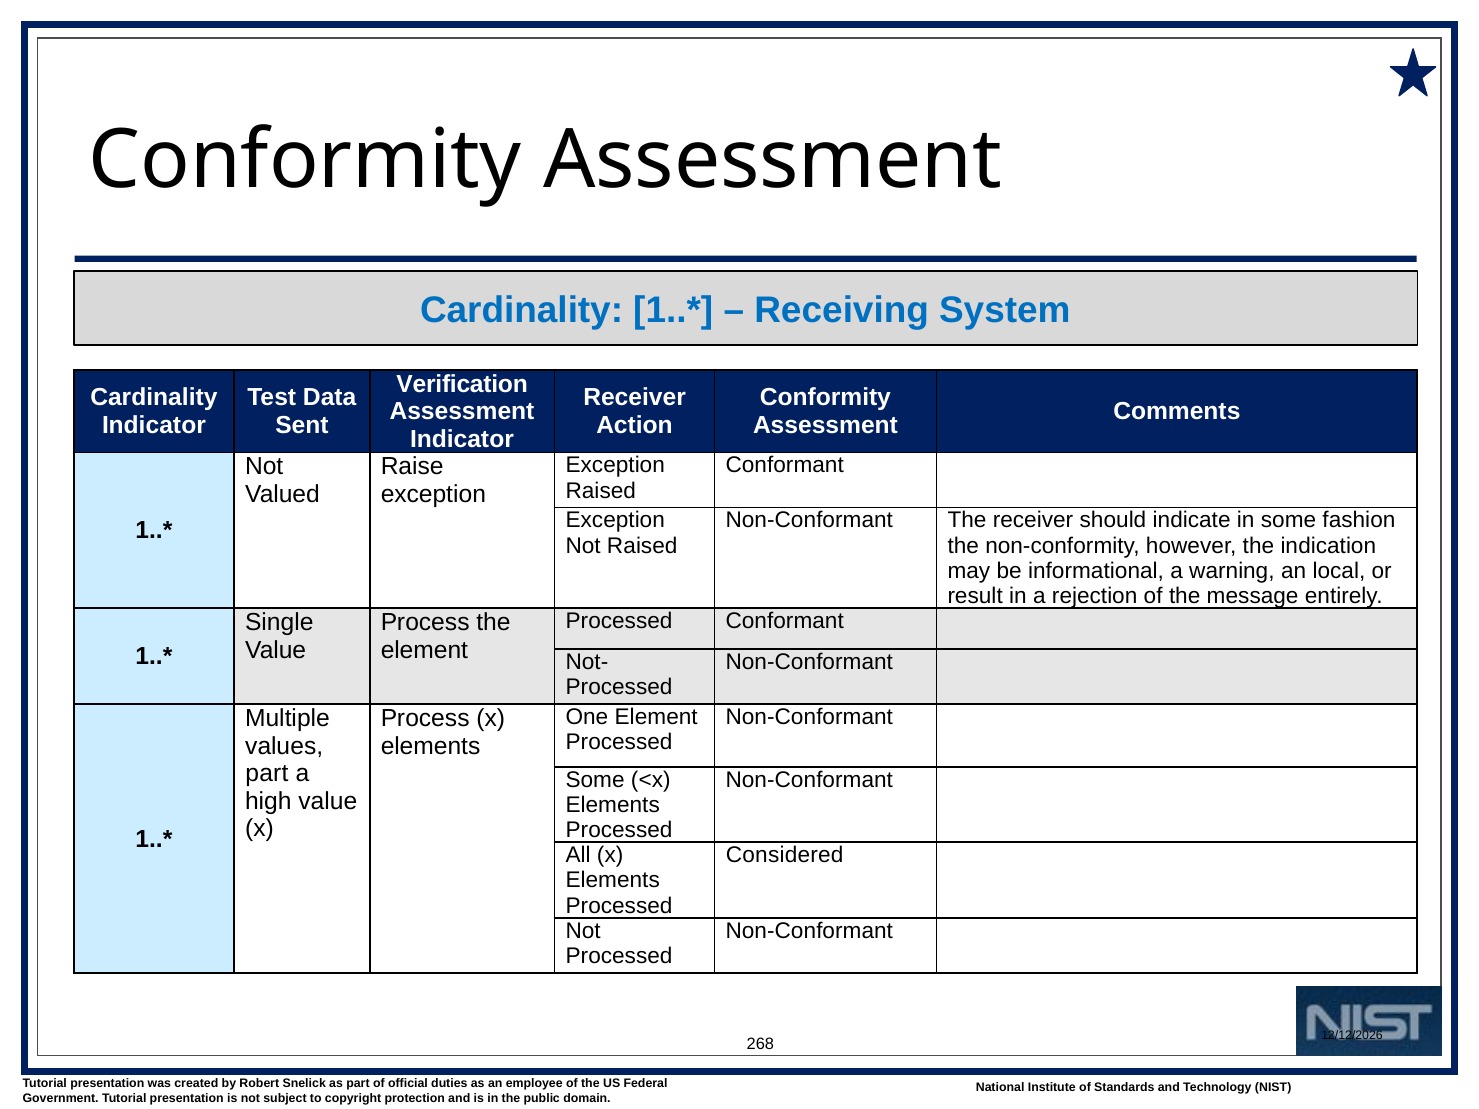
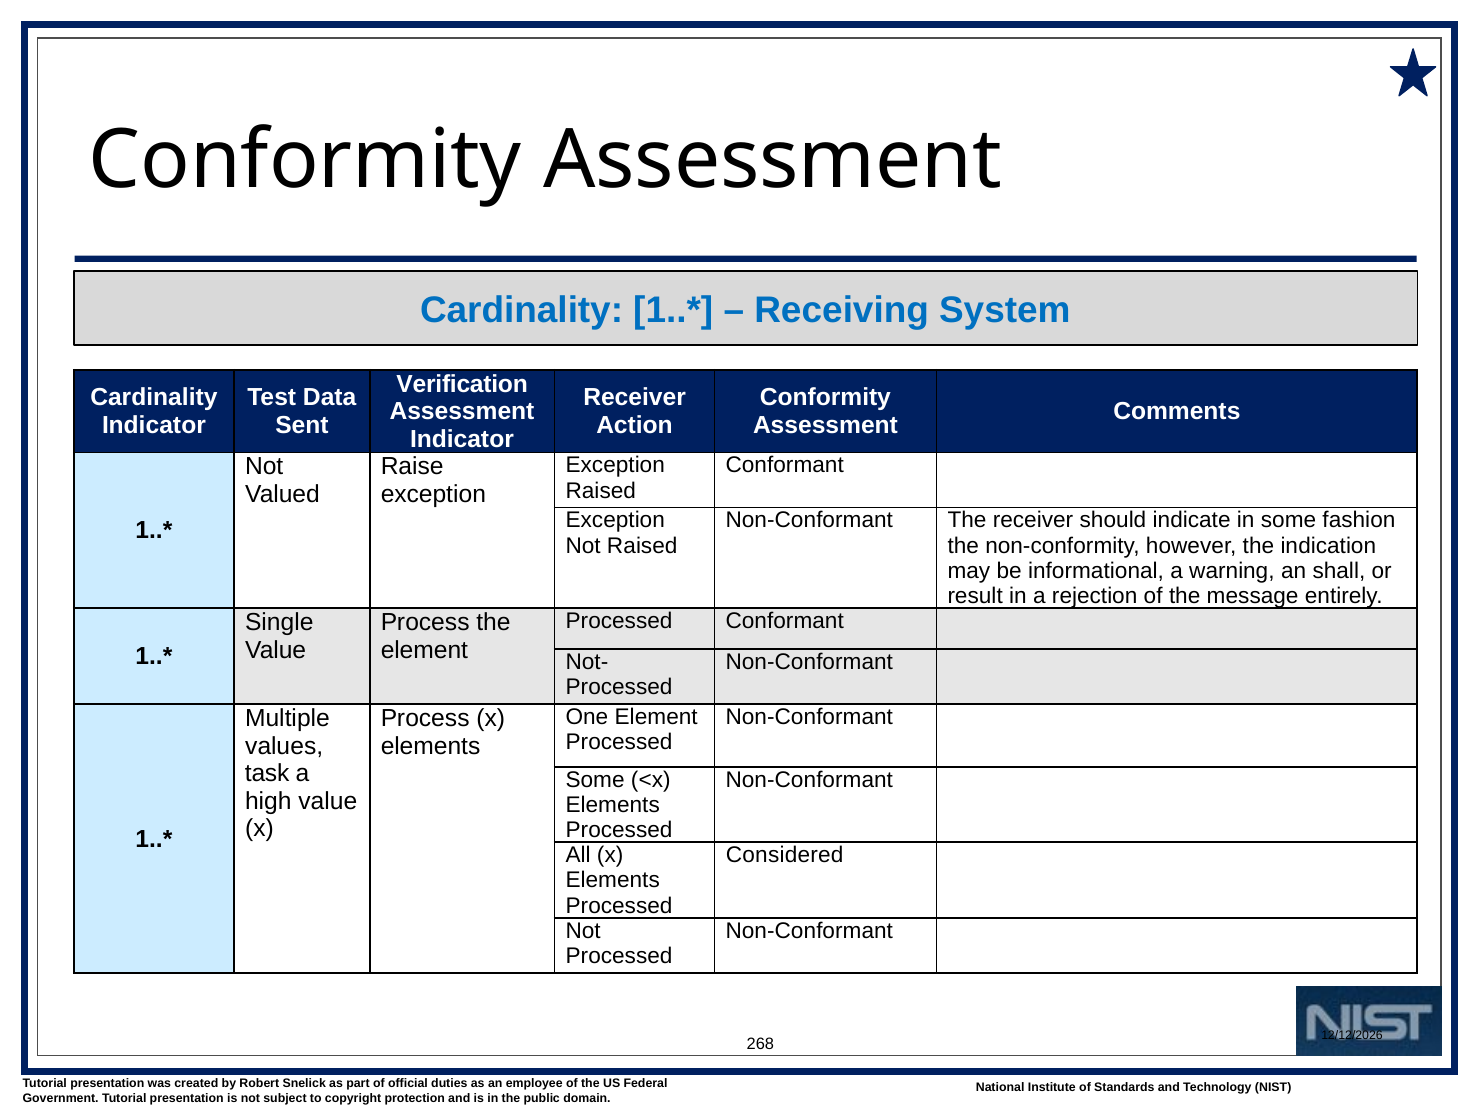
local: local -> shall (1339, 571)
part: part -> task (267, 774)
